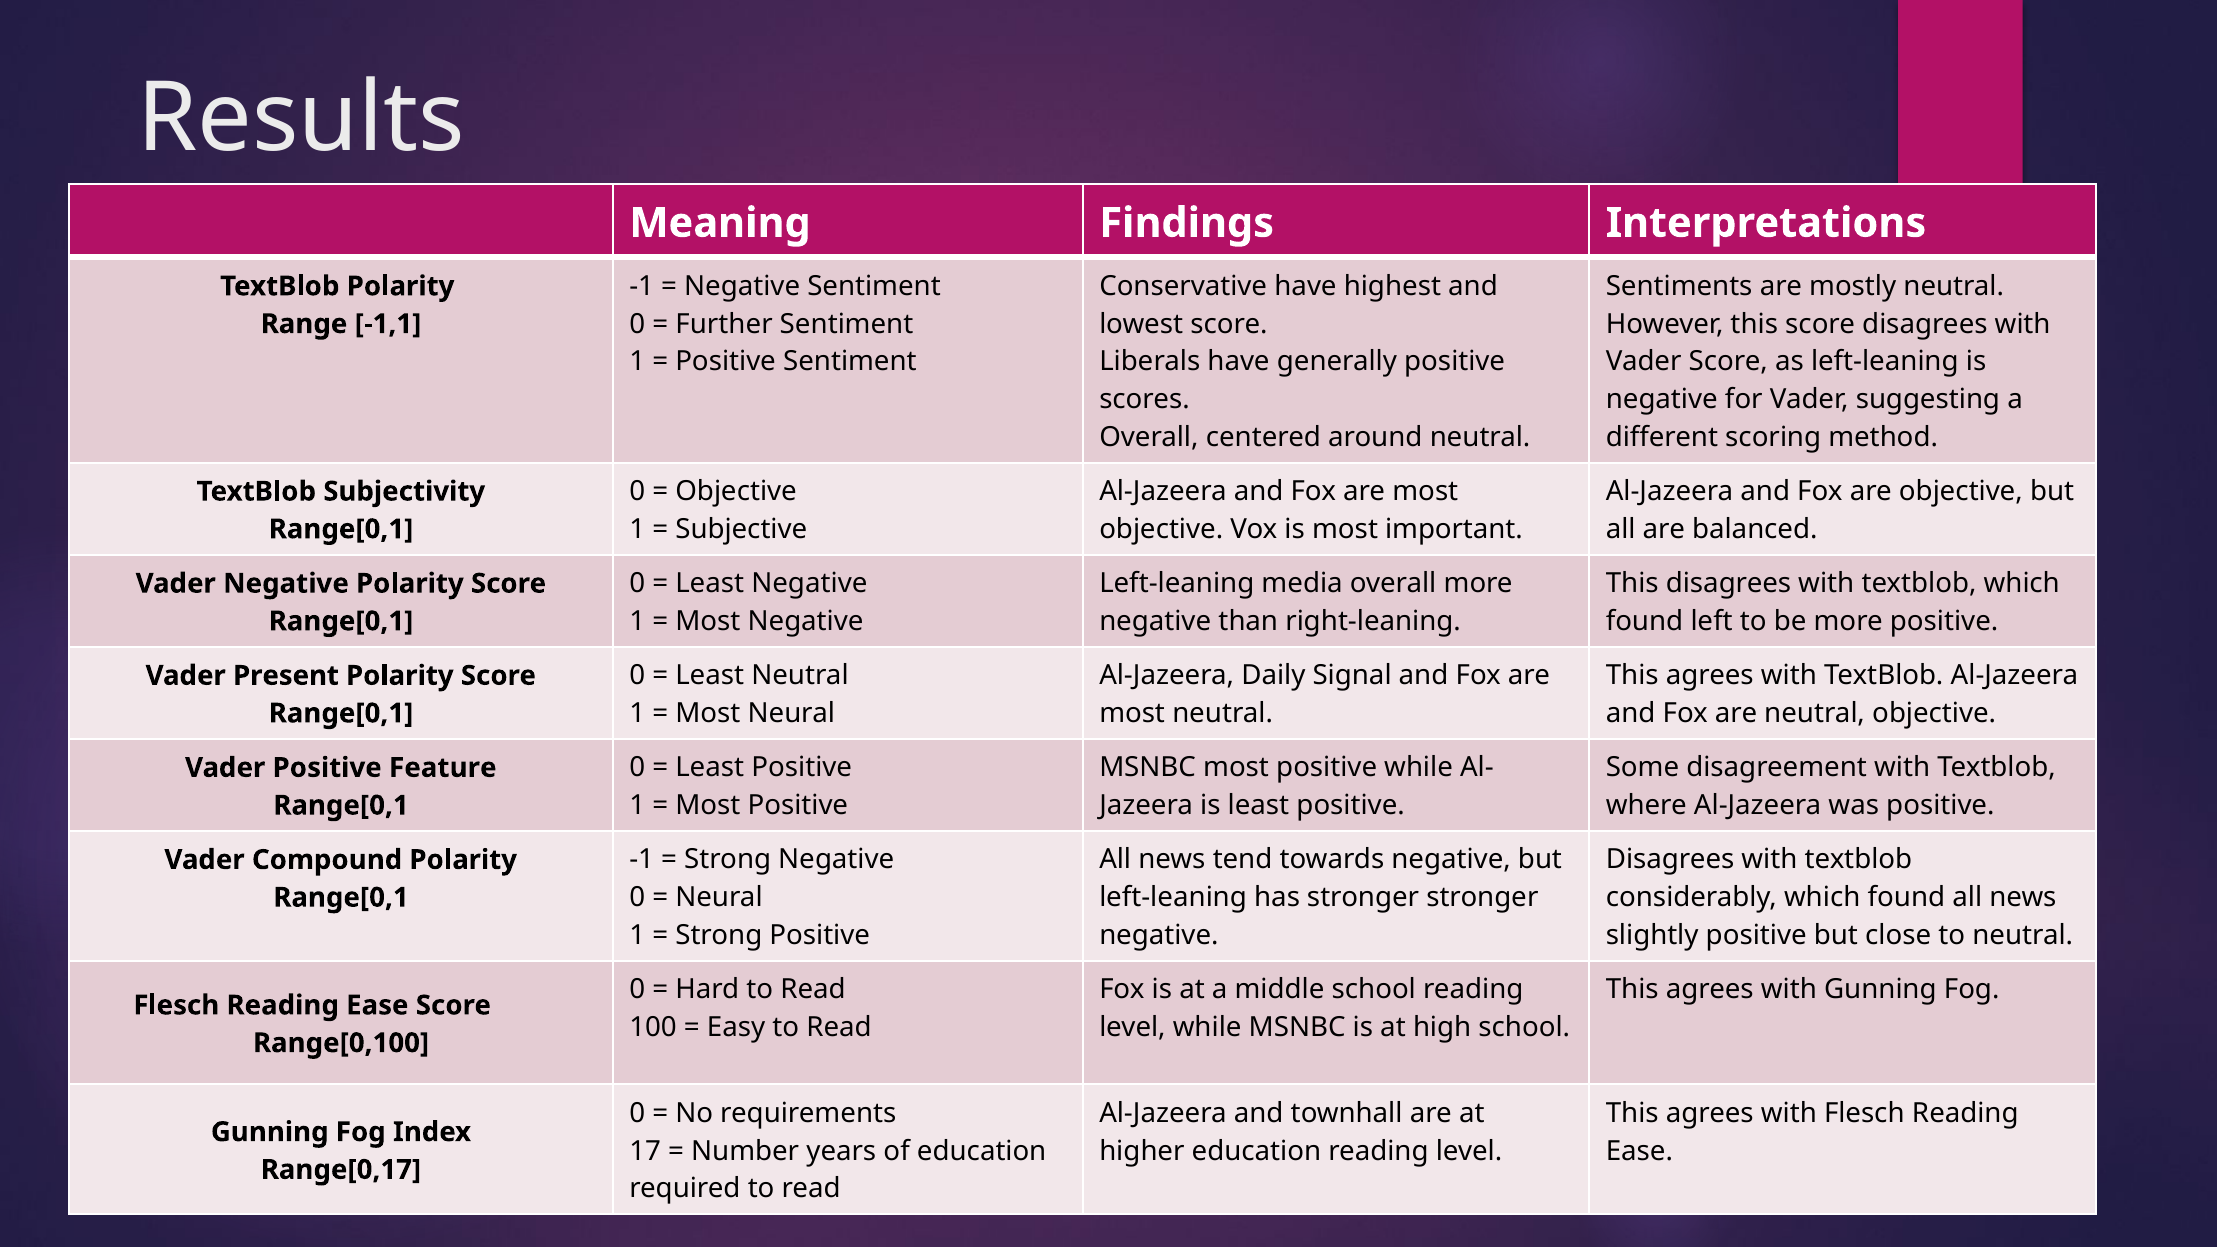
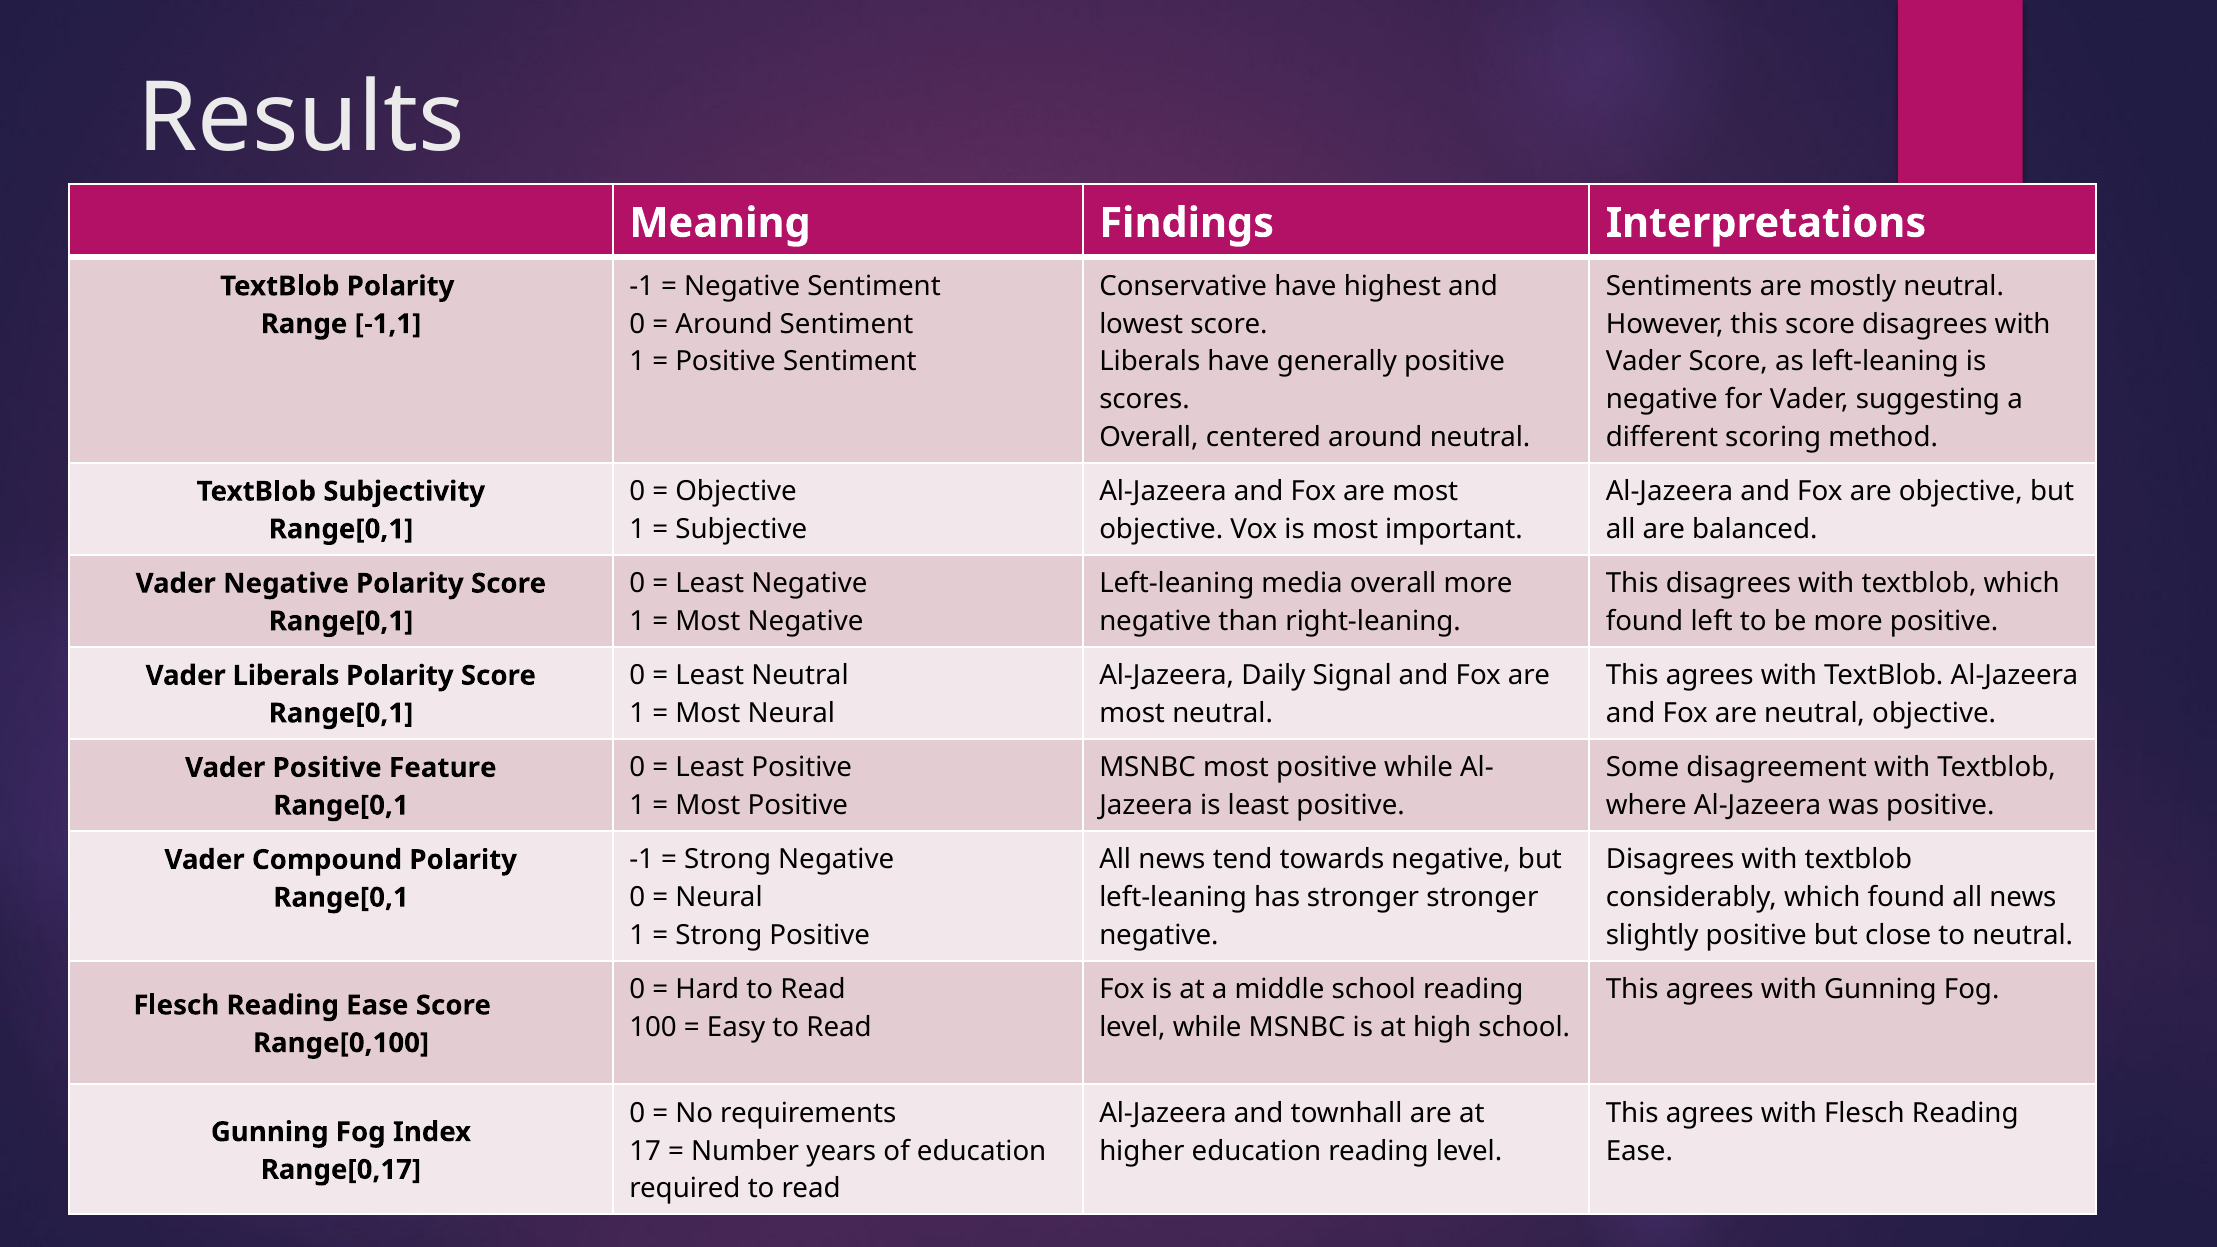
Further: Further -> Around (724, 324)
Vader Present: Present -> Liberals (286, 676)
